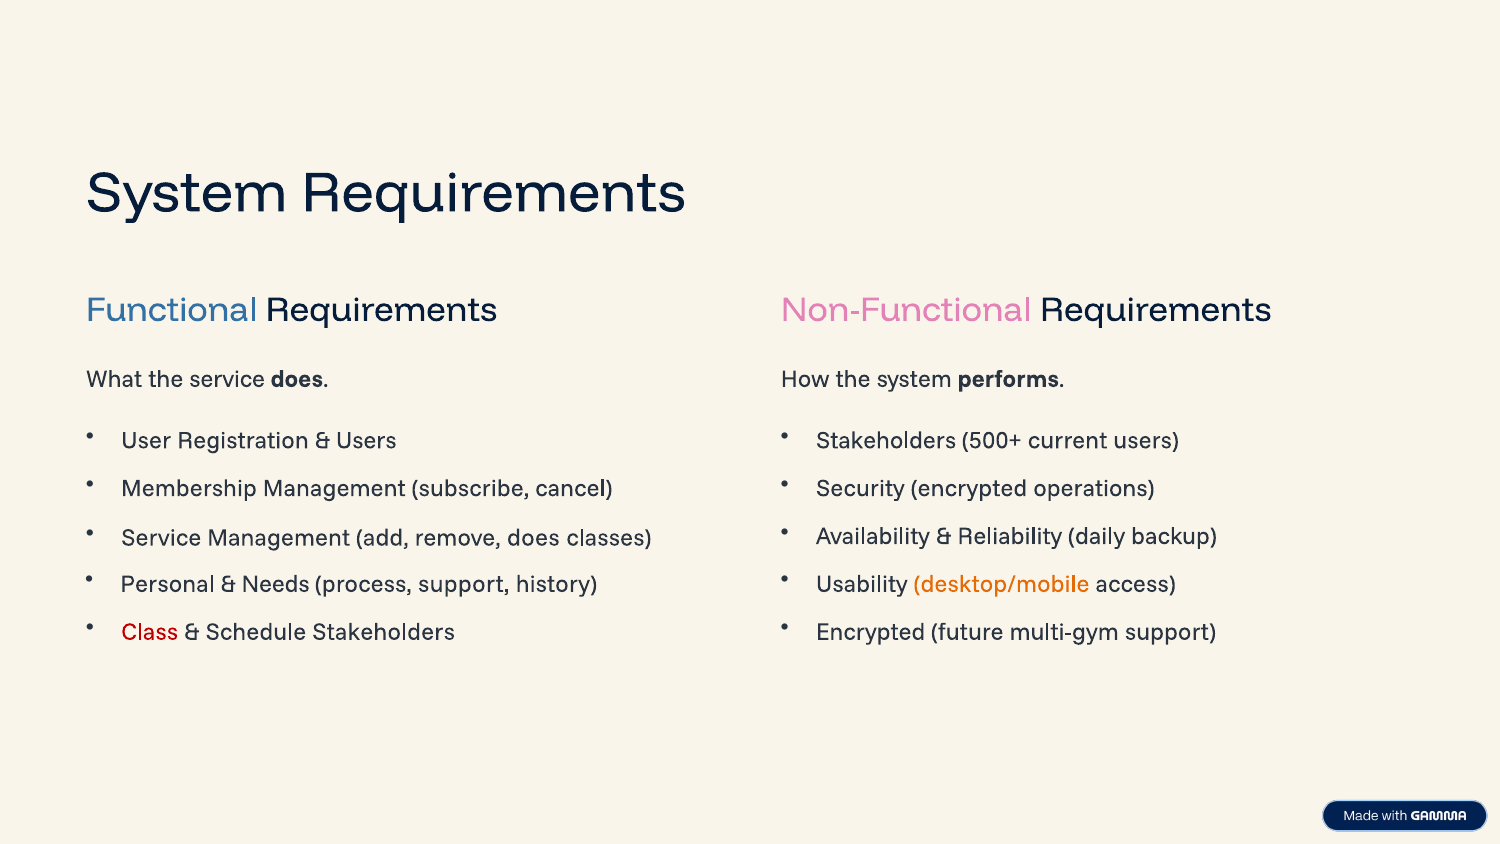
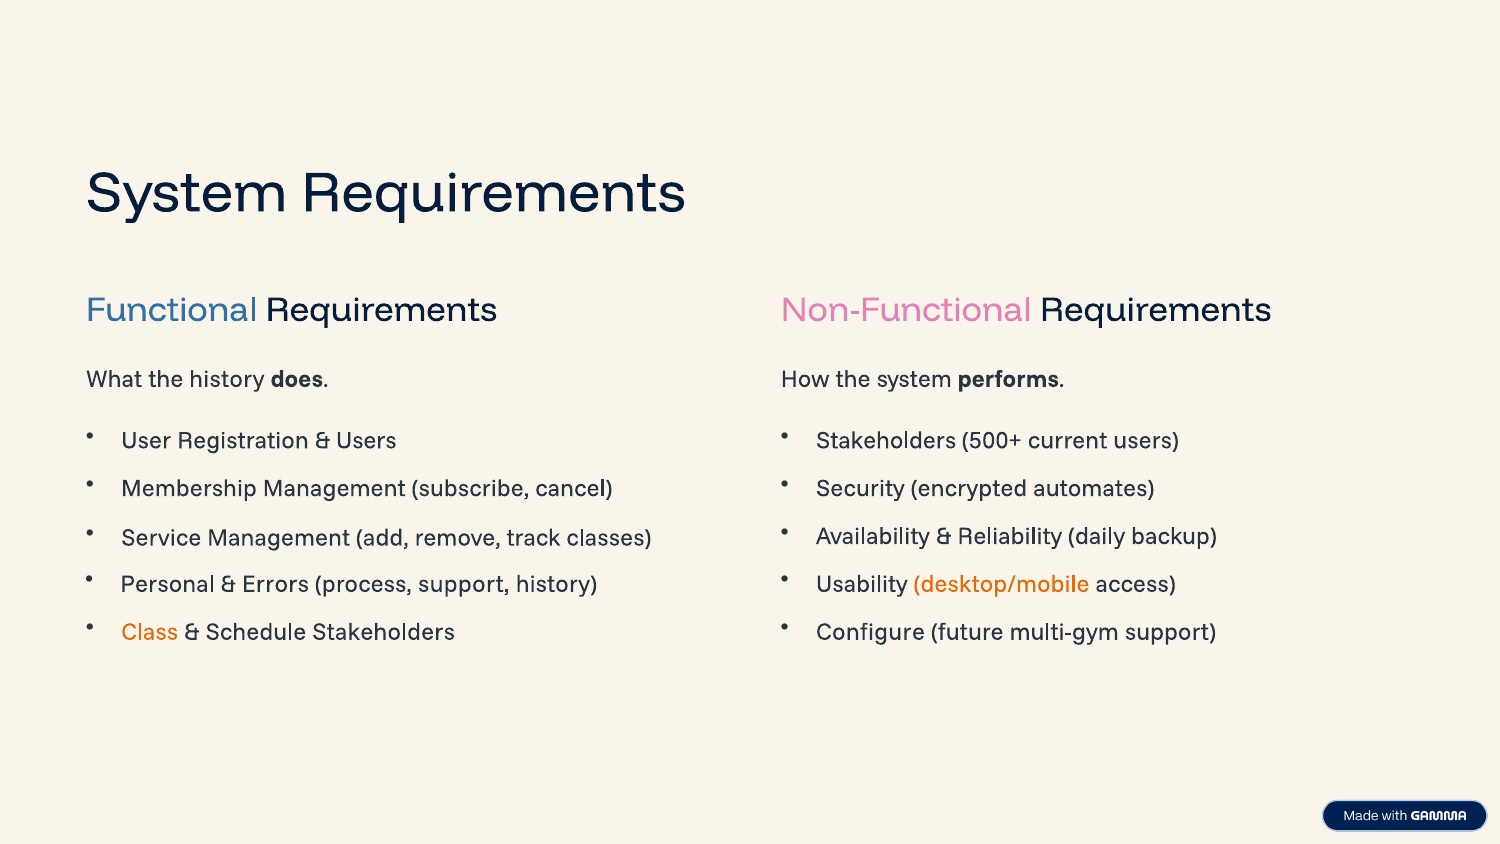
the service: service -> history (227, 379)
operations: operations -> automates (1094, 488)
remove does: does -> track (534, 537)
Needs: Needs -> Errors (275, 584)
Class colour: red -> orange (150, 632)
Encrypted: Encrypted -> Configure (870, 632)
